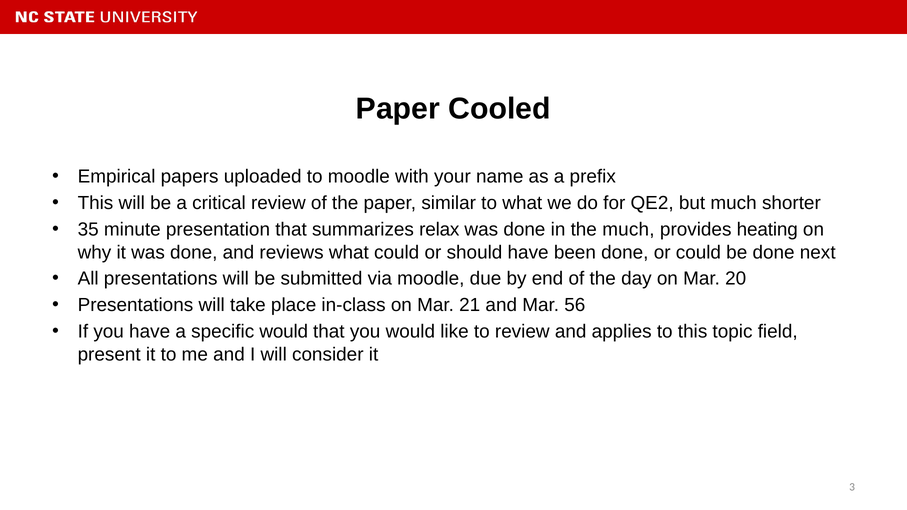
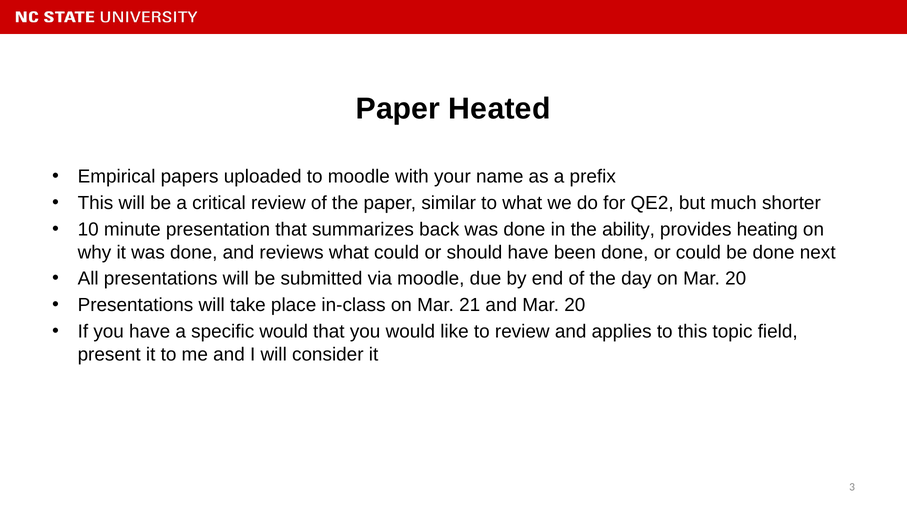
Cooled: Cooled -> Heated (499, 109)
35: 35 -> 10 (88, 230)
relax: relax -> back (439, 230)
the much: much -> ability (629, 230)
and Mar 56: 56 -> 20 (575, 305)
